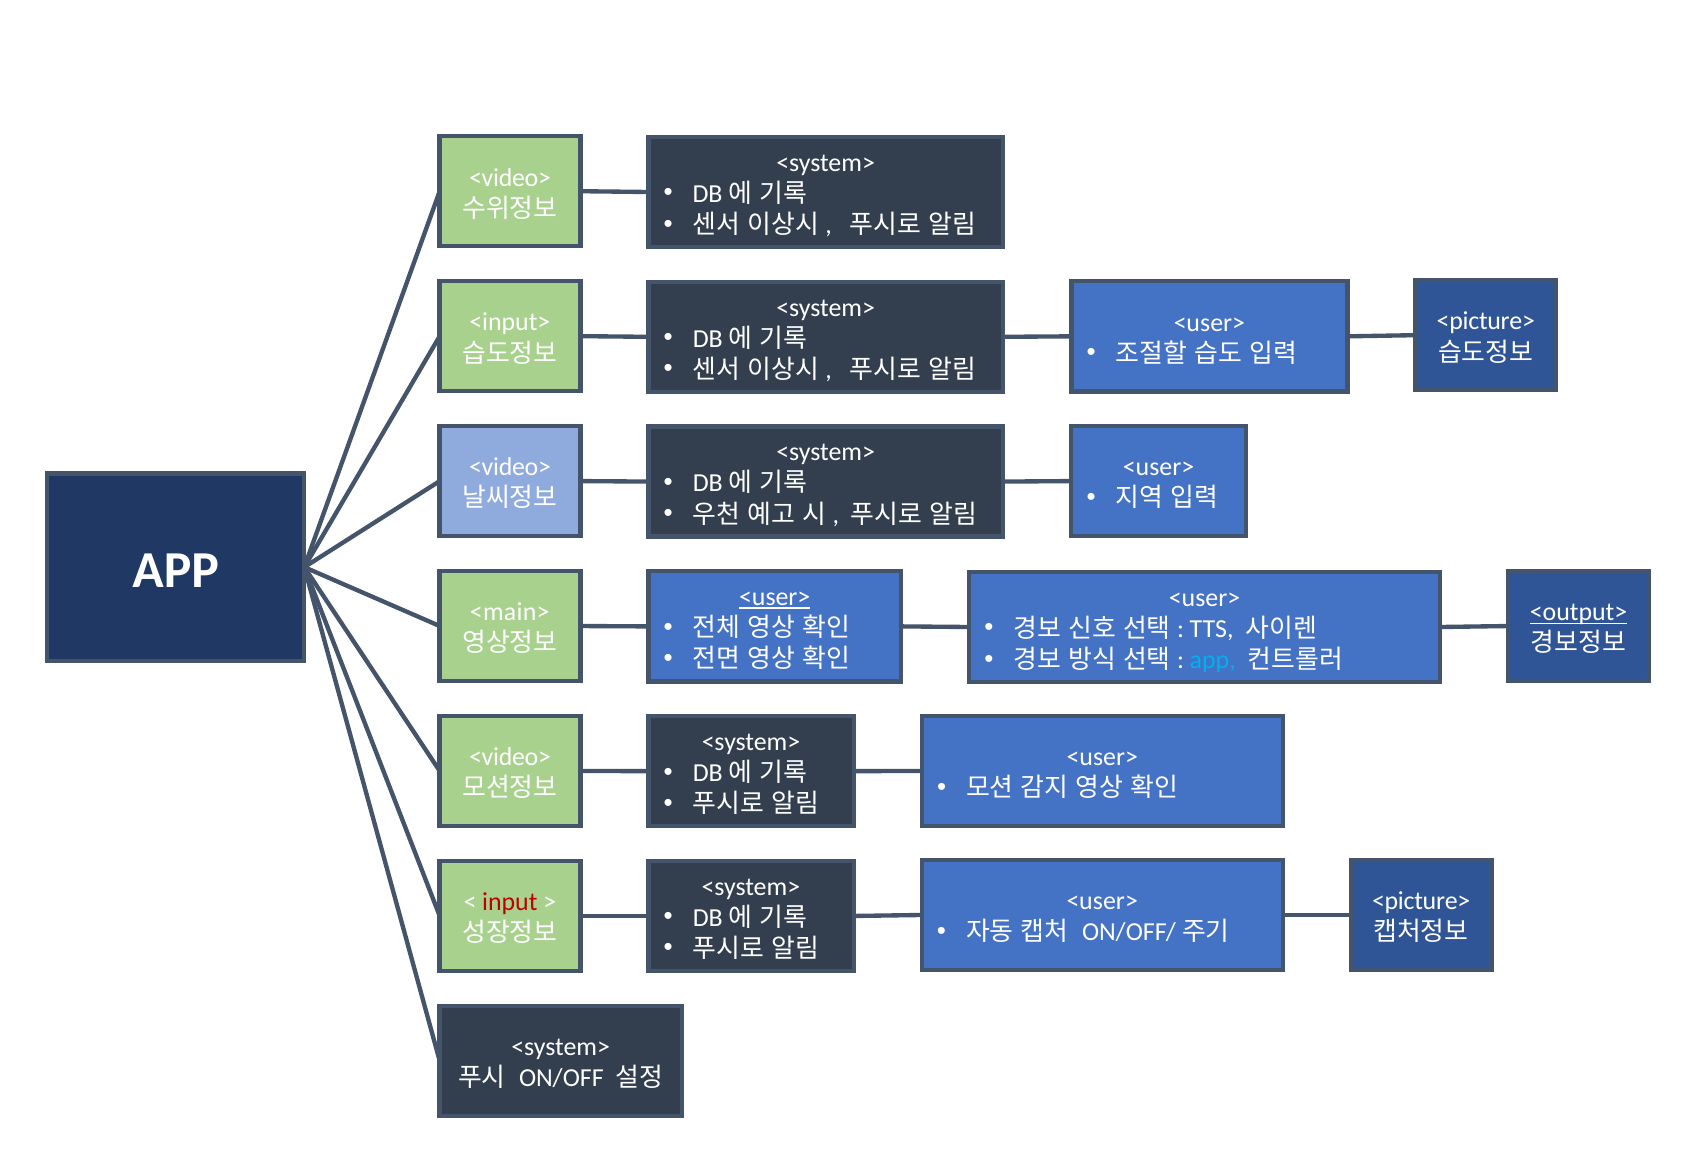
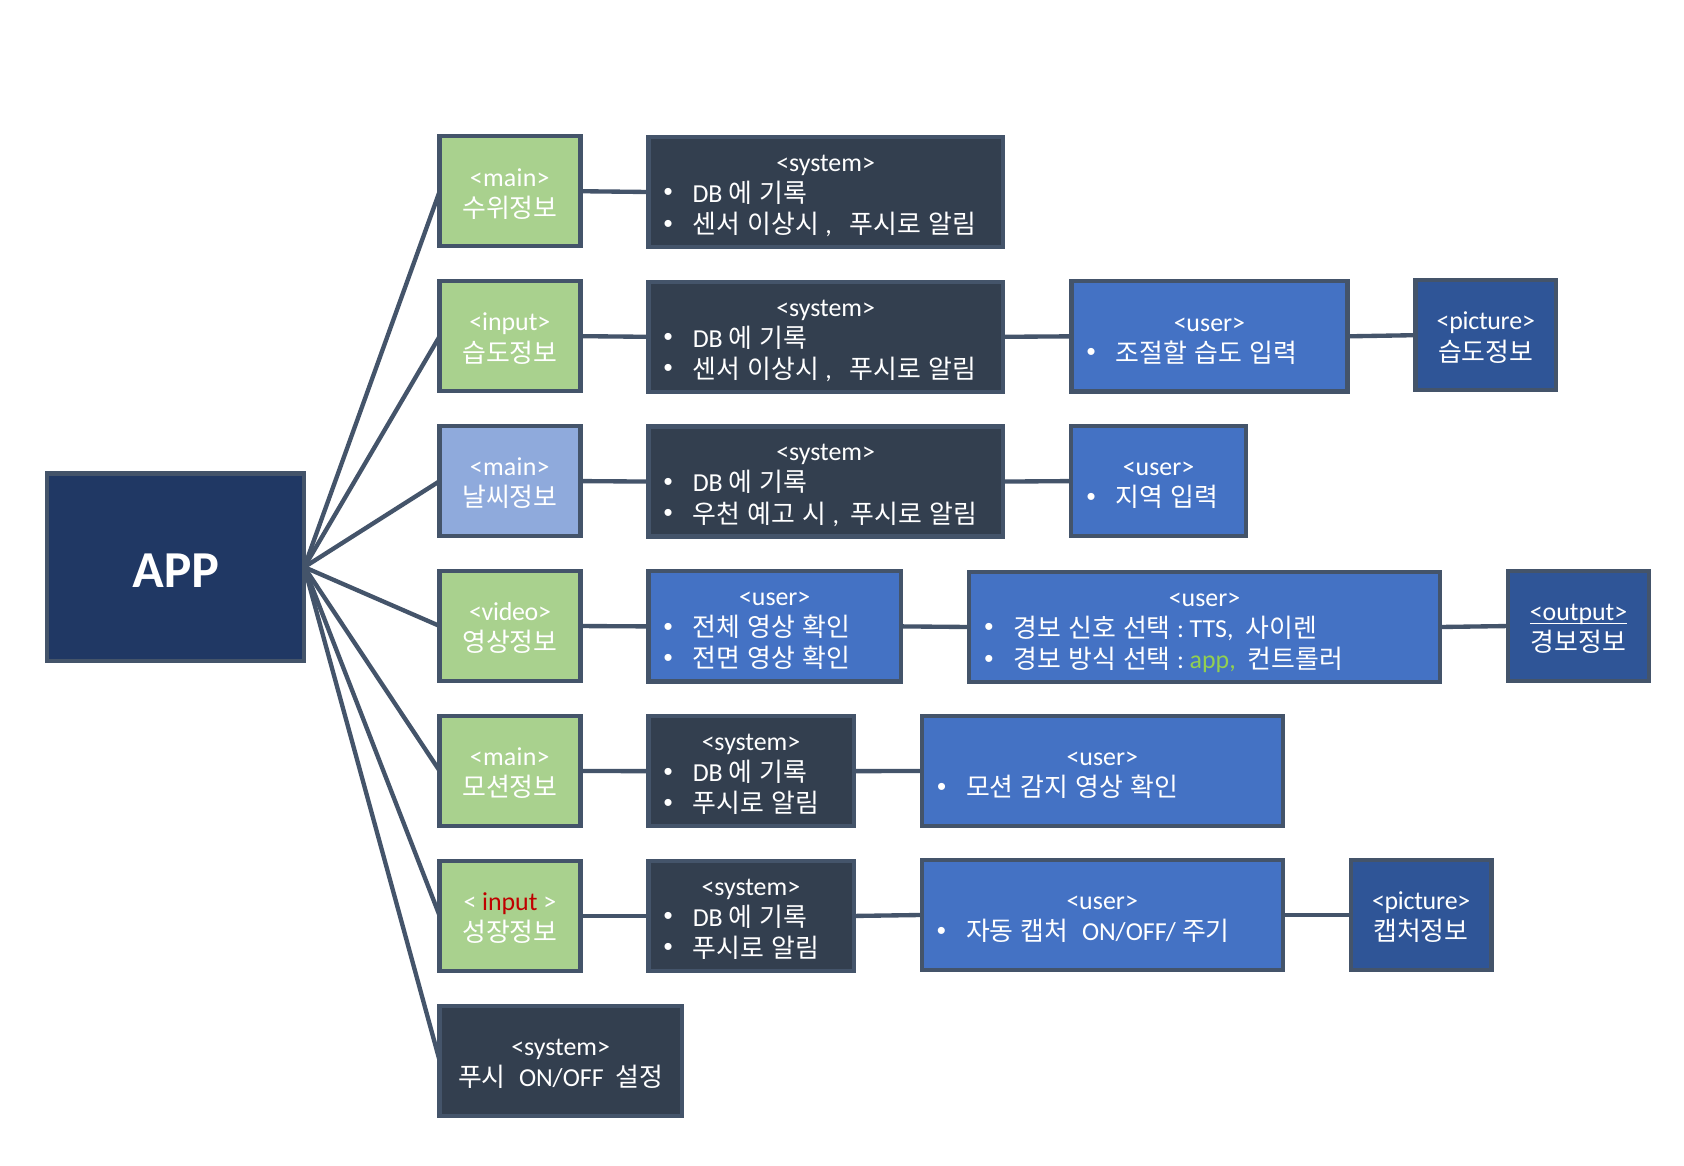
<video>: <video> -> <main> (510, 177)
<video>: <video> -> <main> (510, 467)
<user> underline: present -> none (775, 597)
<main>: <main> -> <video> (510, 612)
app colour: light blue -> light green (1213, 660)
<video>: <video> -> <main> (510, 757)
